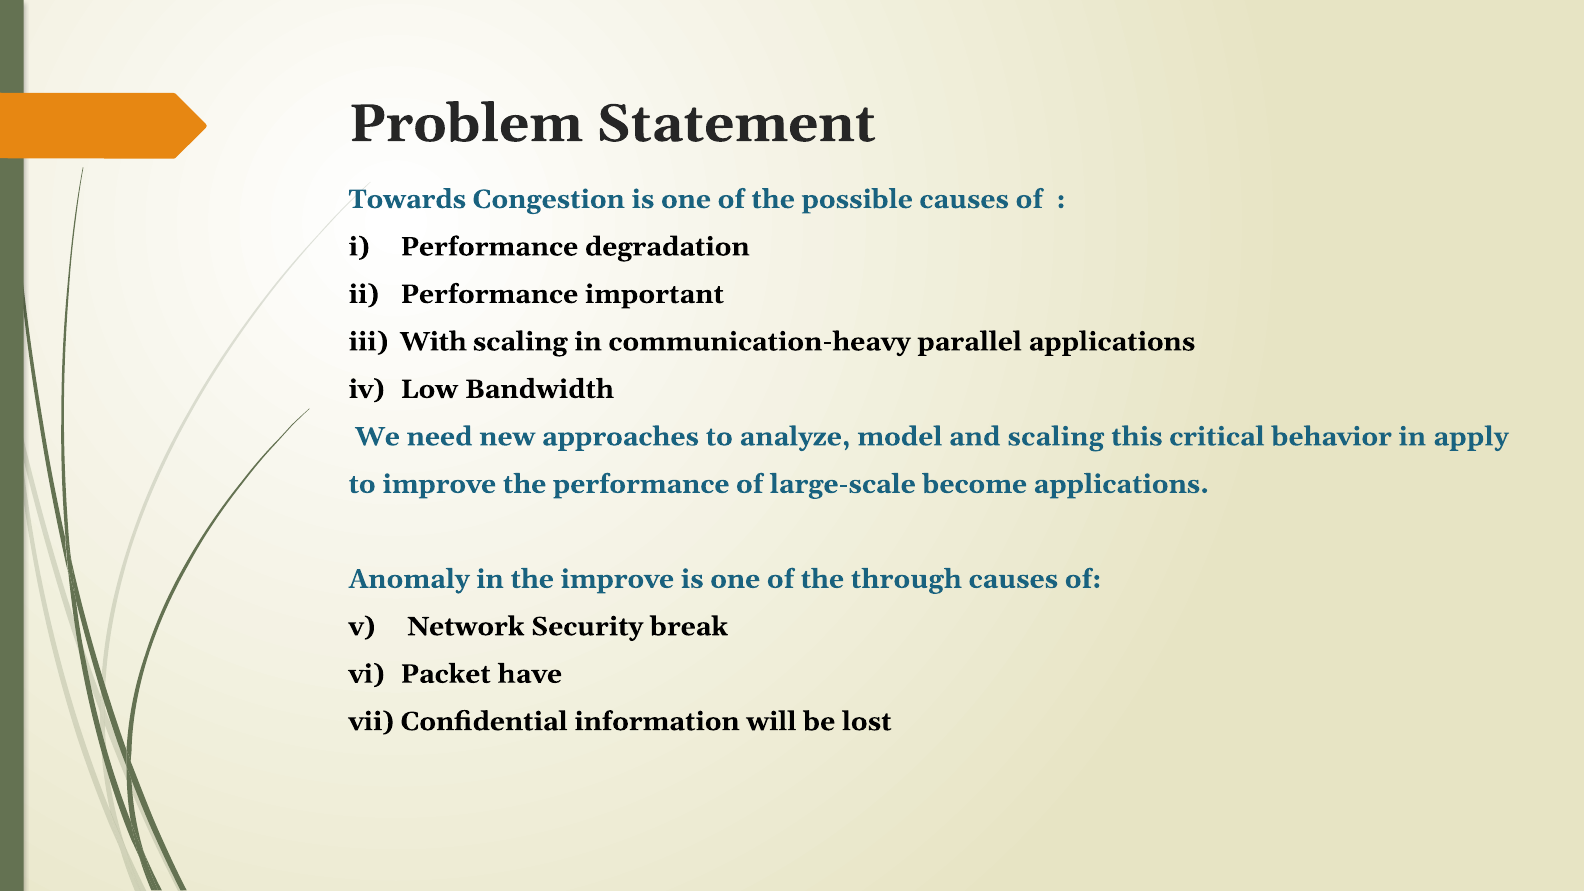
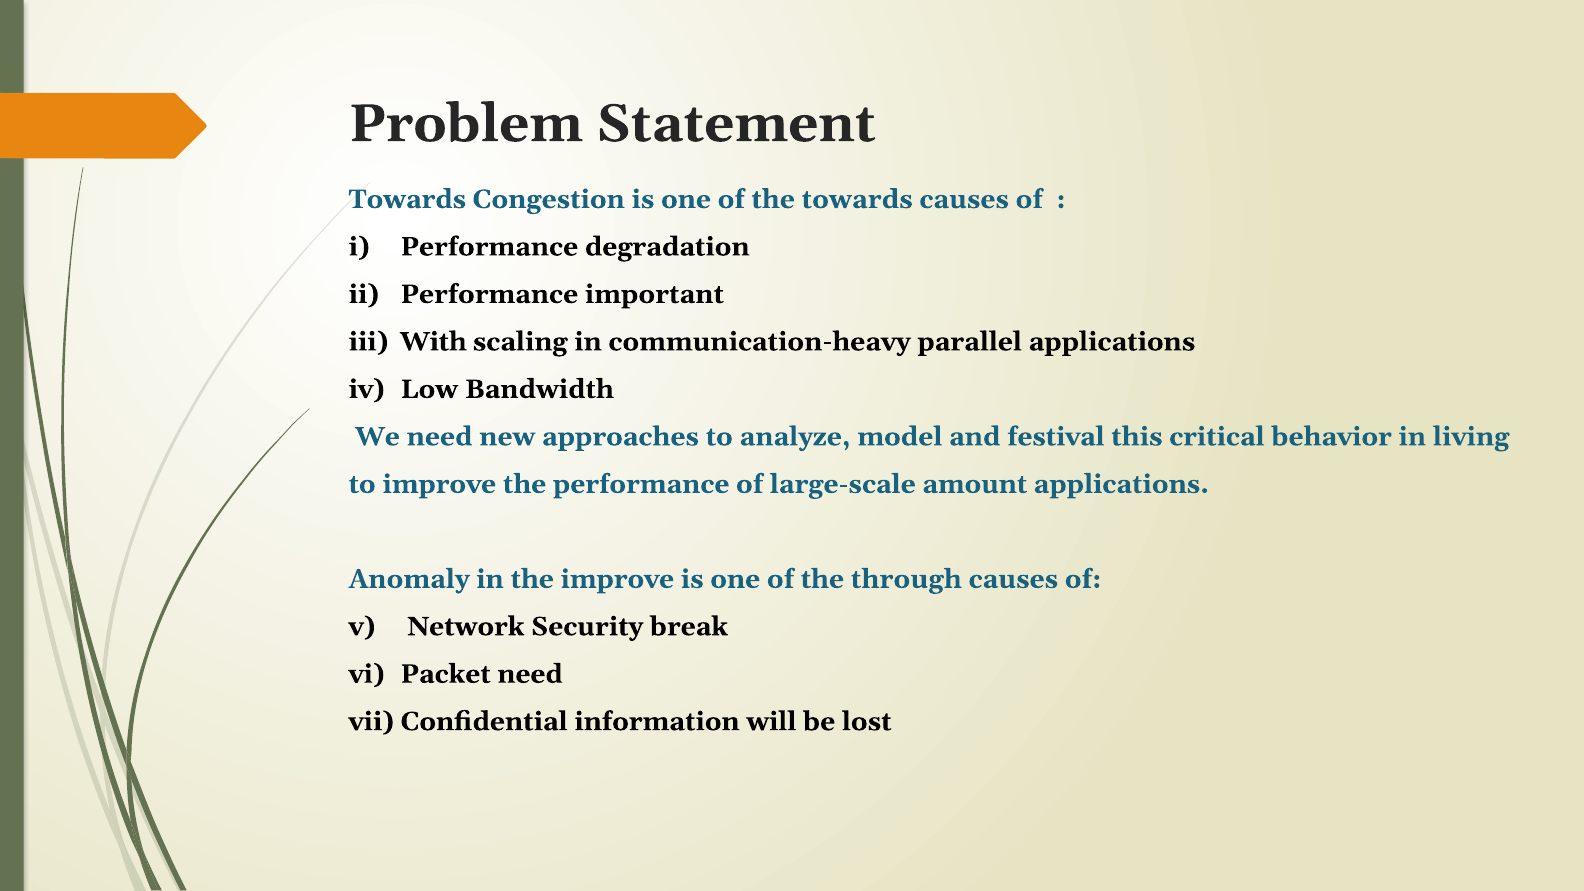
the possible: possible -> towards (857, 199)
and scaling: scaling -> festival (1056, 437)
apply: apply -> living (1471, 437)
become: become -> amount (975, 484)
Packet have: have -> need (530, 674)
